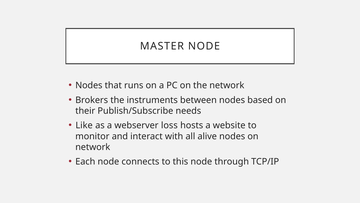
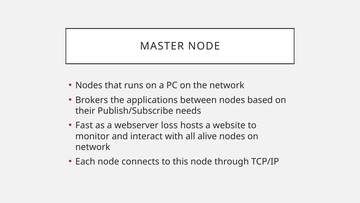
instruments: instruments -> applications (152, 100)
Like: Like -> Fast (84, 125)
